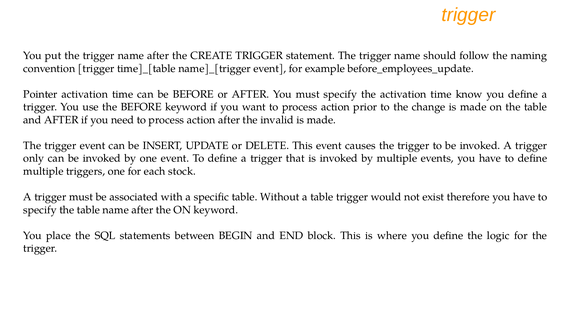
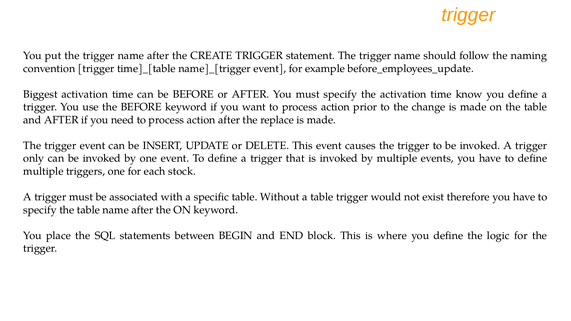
Pointer: Pointer -> Biggest (40, 94)
invalid: invalid -> replace (277, 120)
